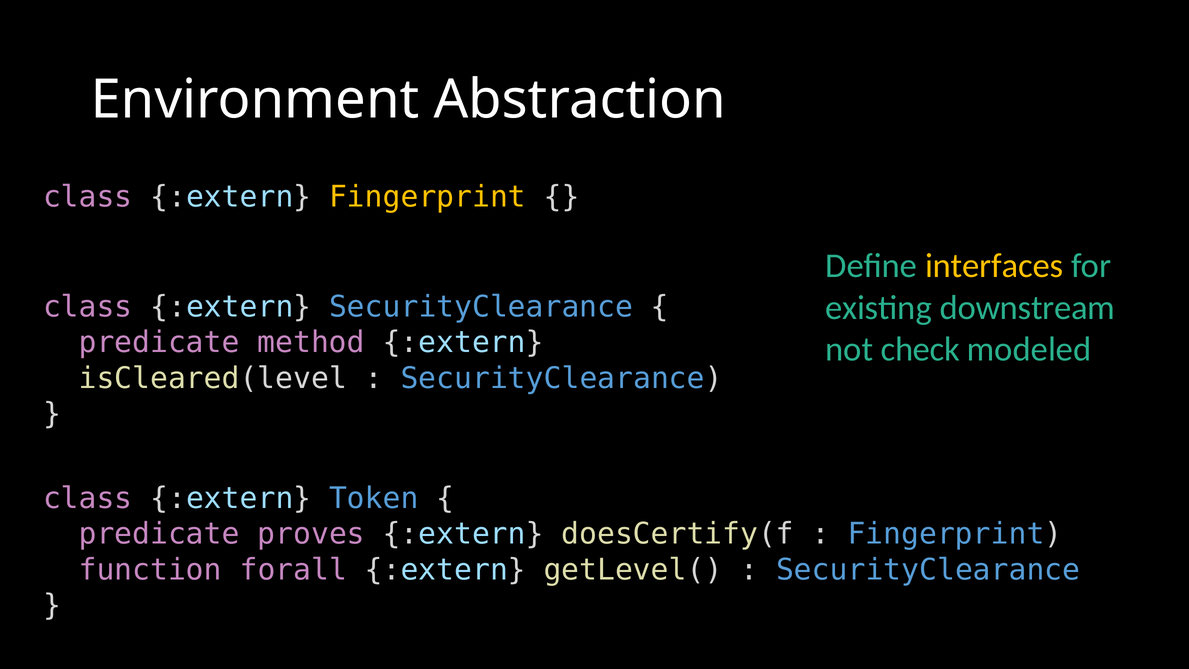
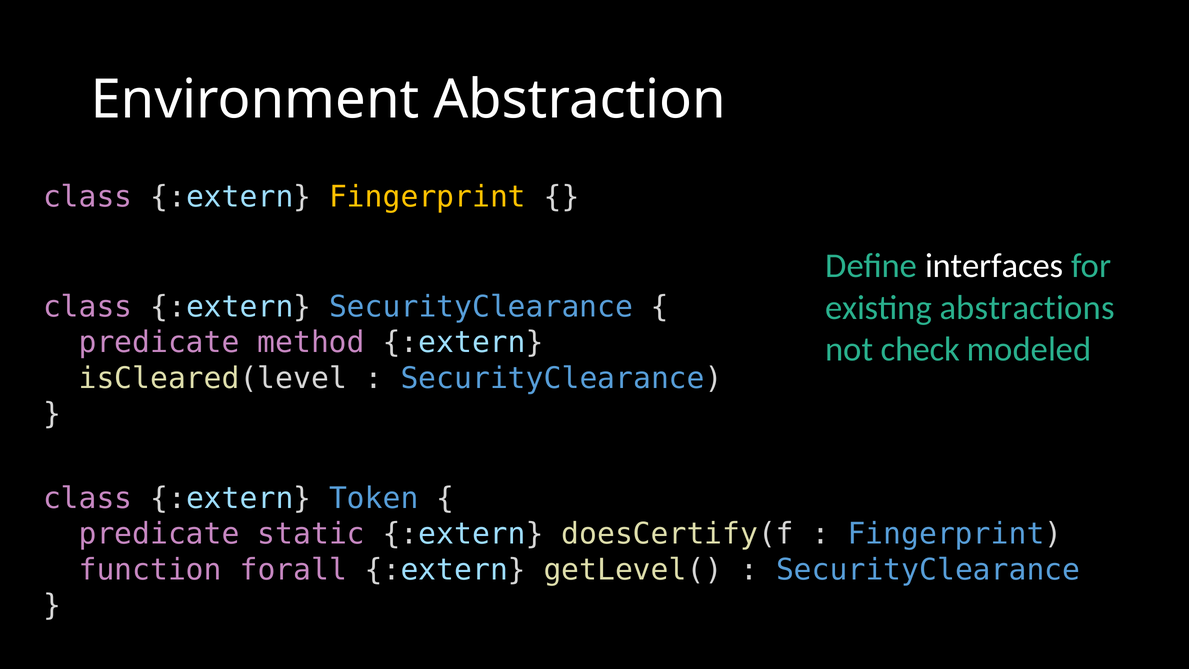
interfaces colour: yellow -> white (994, 266)
downstream: downstream -> abstractions (1027, 308)
proves: proves -> static (311, 534)
